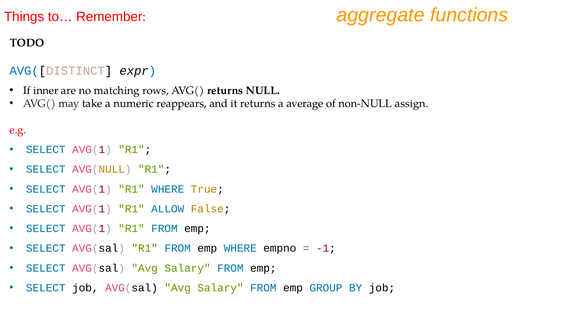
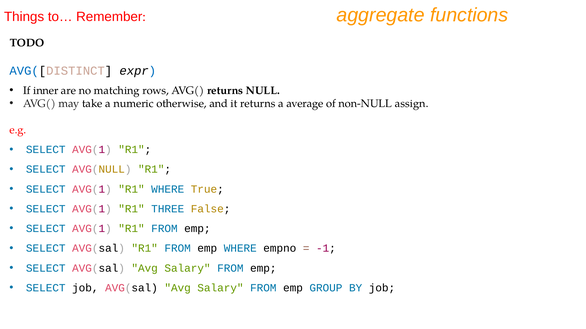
reappears: reappears -> otherwise (182, 104)
ALLOW: ALLOW -> THREE (168, 209)
